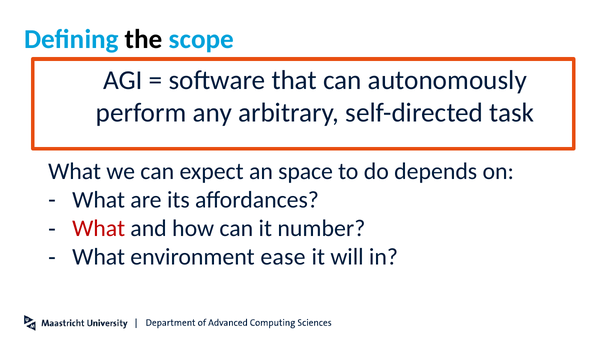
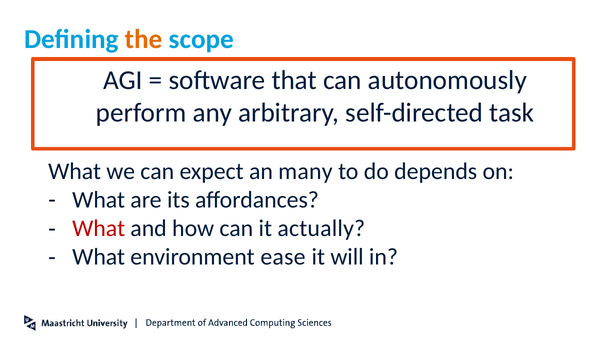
the colour: black -> orange (144, 39)
space: space -> many (305, 171)
number: number -> actually (321, 228)
